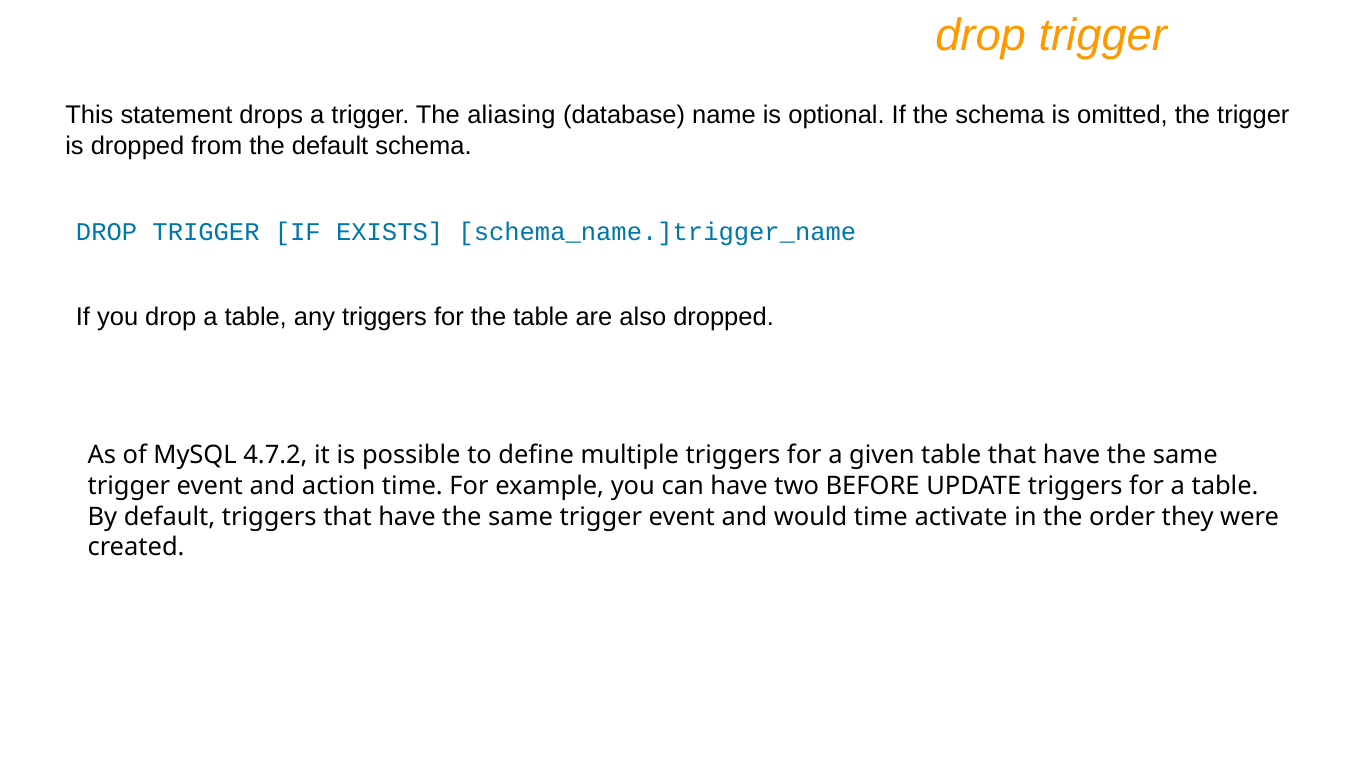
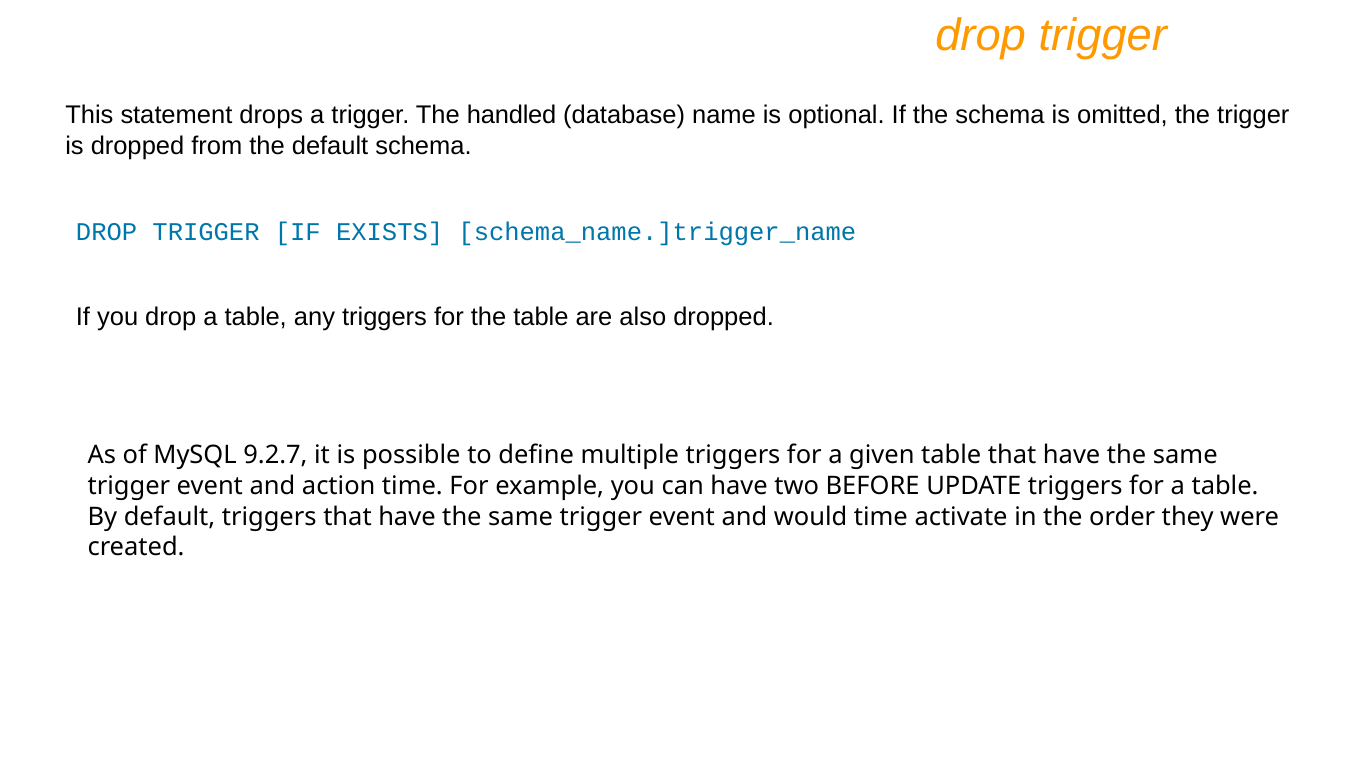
aliasing: aliasing -> handled (512, 116)
4.7.2: 4.7.2 -> 9.2.7 (275, 456)
